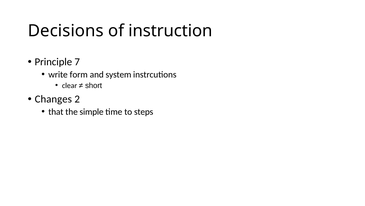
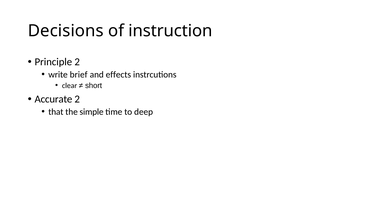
Principle 7: 7 -> 2 (77, 62)
form: form -> brief (79, 74)
system: system -> effects (118, 74)
Changes: Changes -> Accurate (53, 99)
steps: steps -> deep (144, 111)
